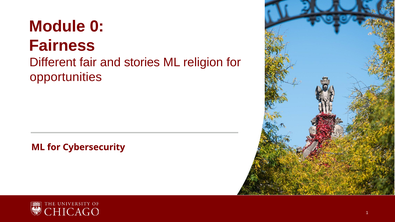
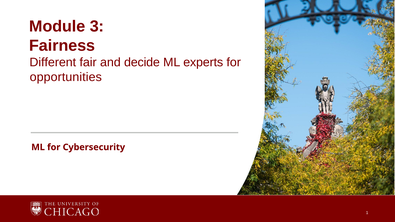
0: 0 -> 3 (97, 26)
stories: stories -> decide (142, 62)
religion: religion -> experts (203, 62)
